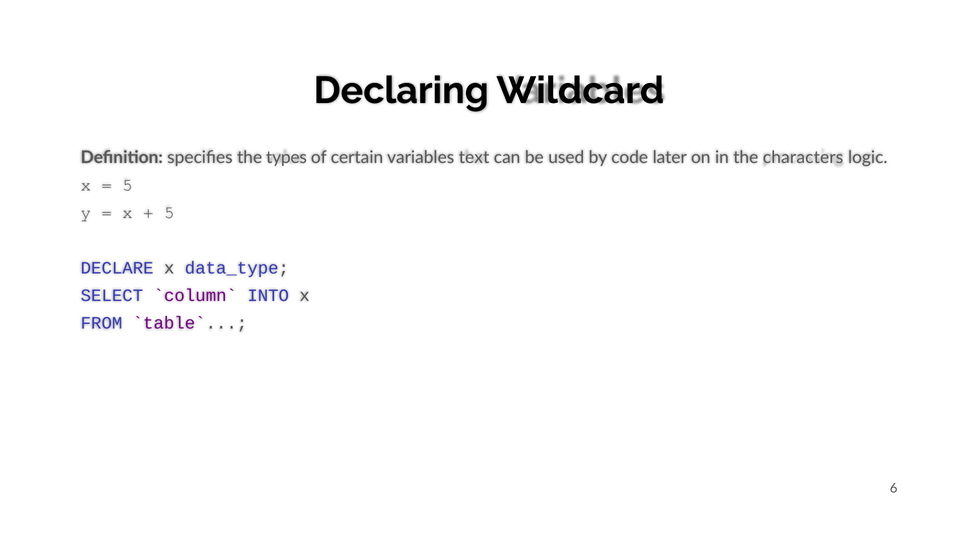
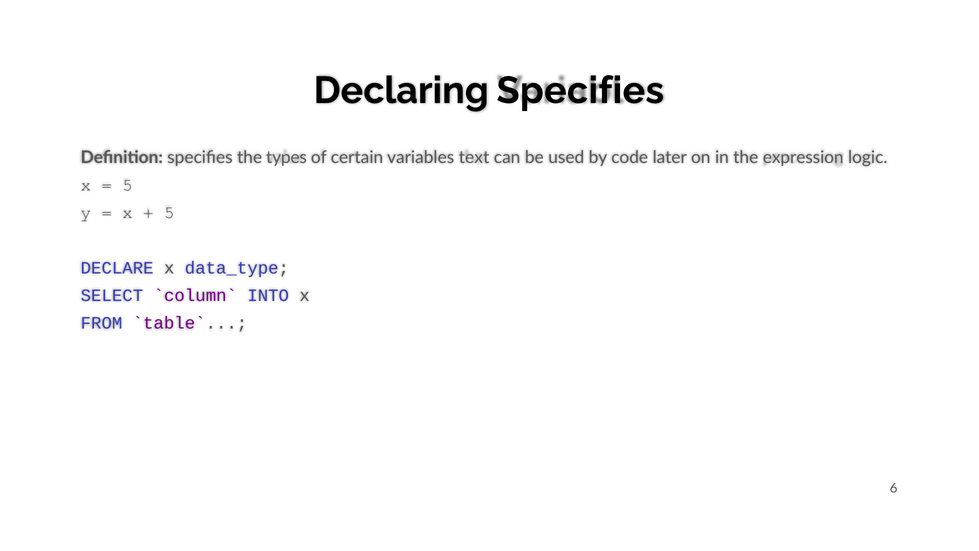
Declaring Wildcard: Wildcard -> Specifies (580, 91)
characters: characters -> expression (803, 157)
